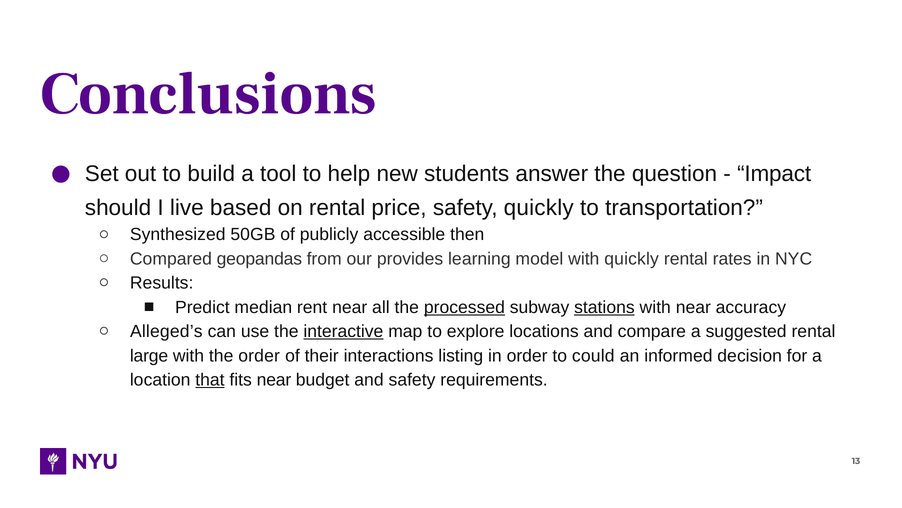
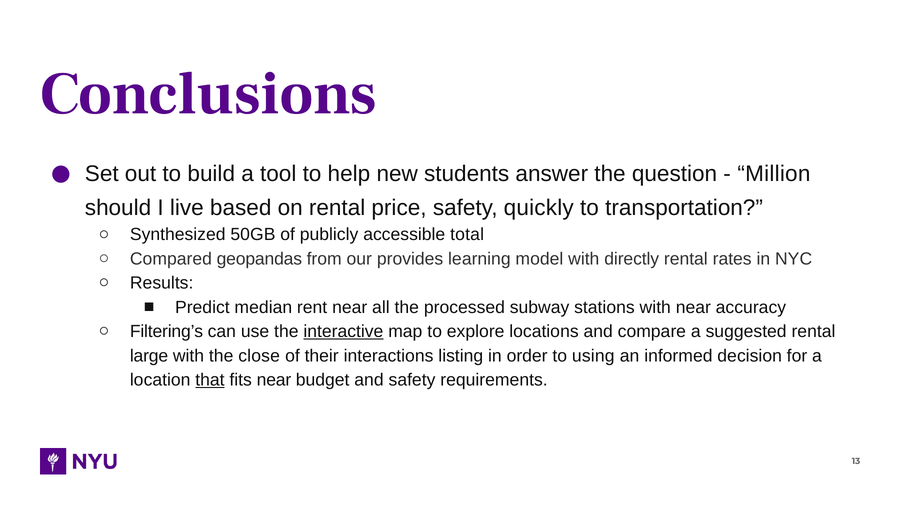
Impact: Impact -> Million (774, 174)
then: then -> total (467, 234)
with quickly: quickly -> directly (632, 259)
processed underline: present -> none (464, 307)
stations underline: present -> none (604, 307)
Alleged’s: Alleged’s -> Filtering’s (167, 331)
the order: order -> close (259, 355)
could: could -> using (593, 355)
